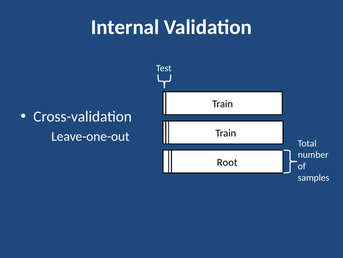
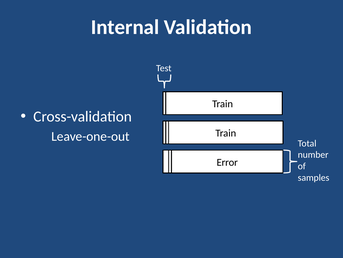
Root: Root -> Error (227, 162)
